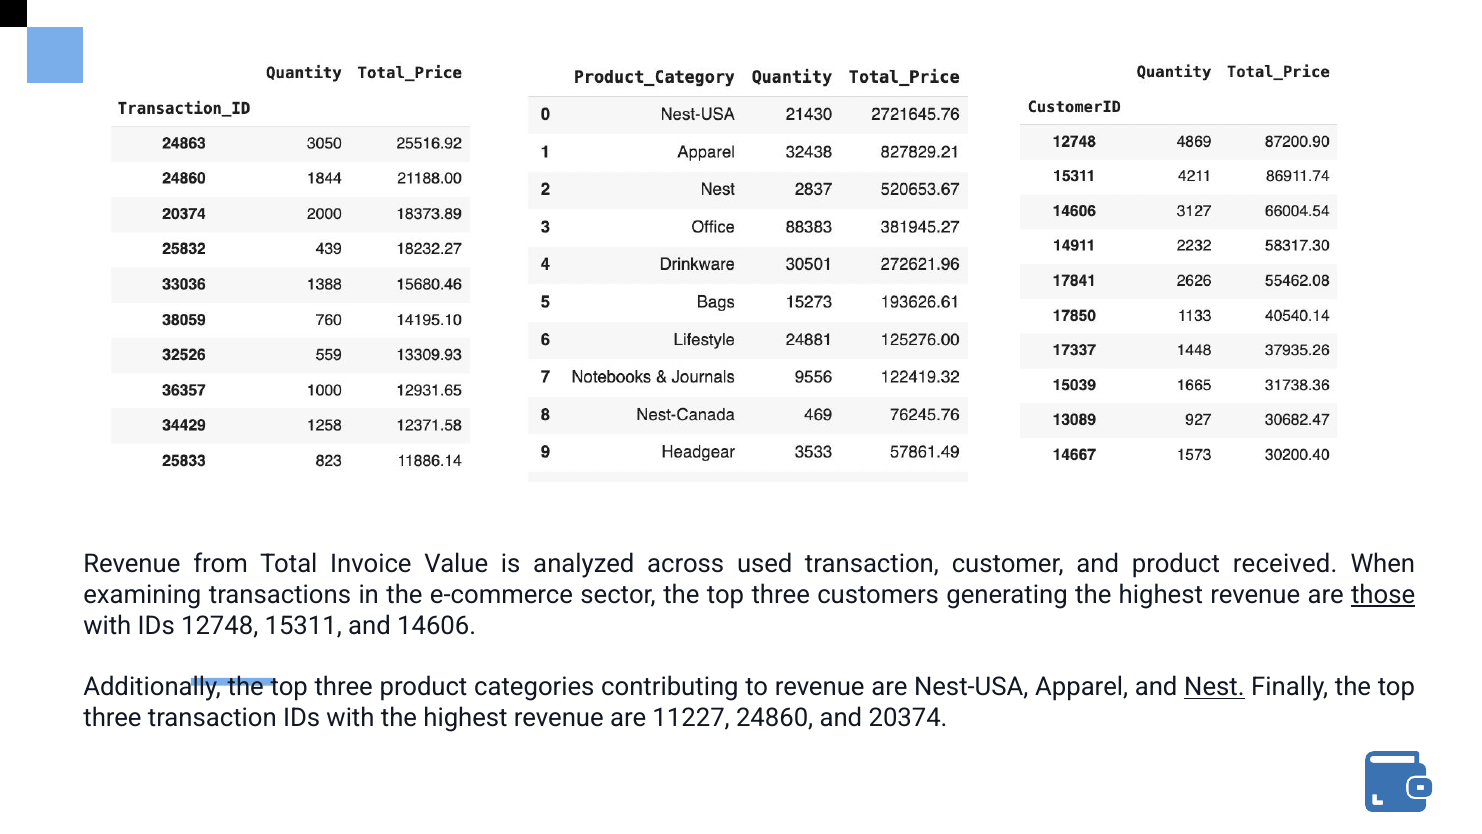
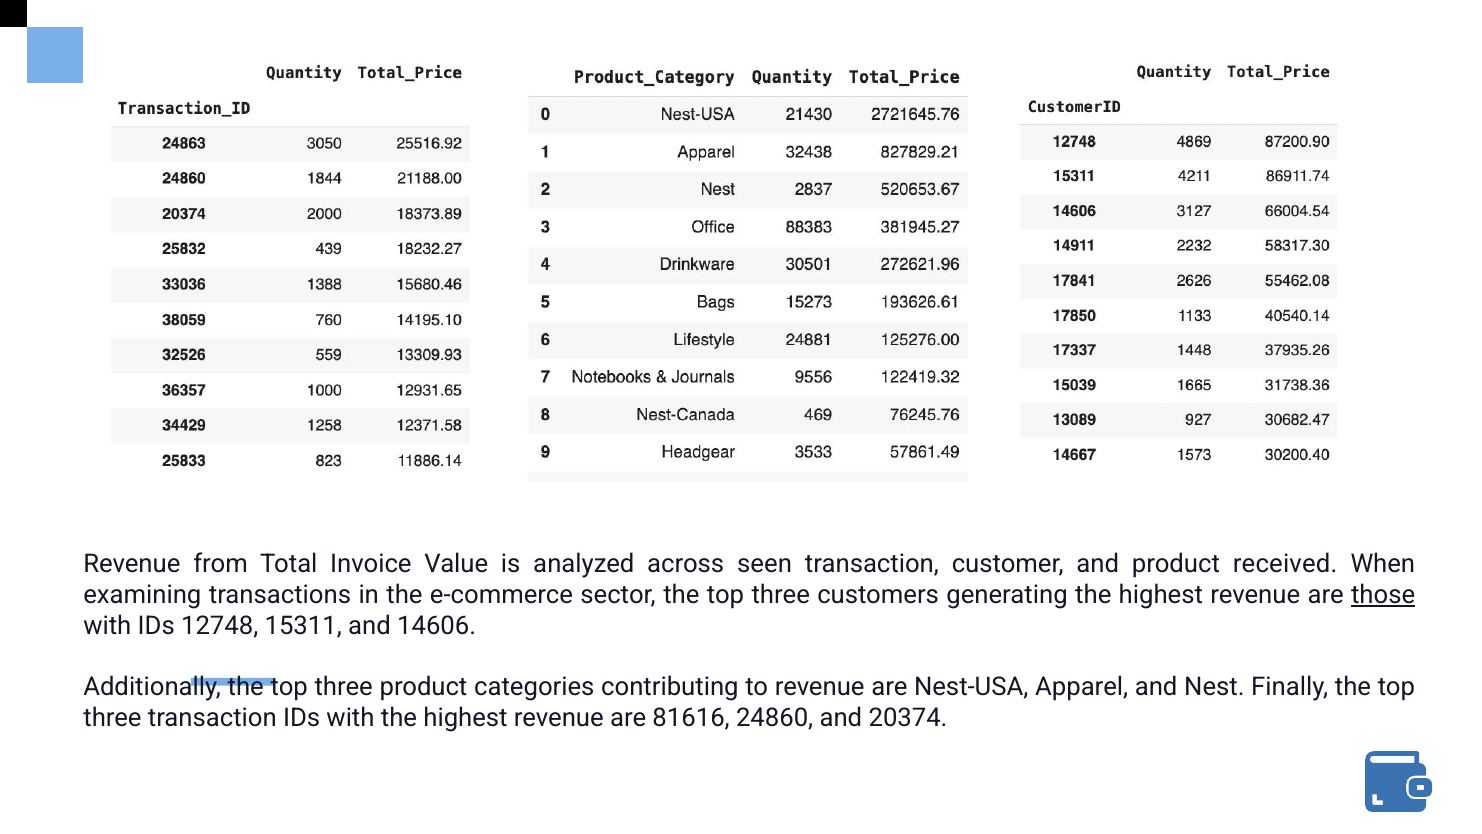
used: used -> seen (765, 564)
Nest underline: present -> none (1214, 687)
11227: 11227 -> 81616 (691, 718)
